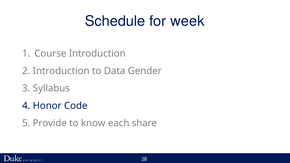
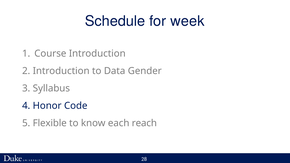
Provide: Provide -> Flexible (50, 123)
share: share -> reach (144, 123)
